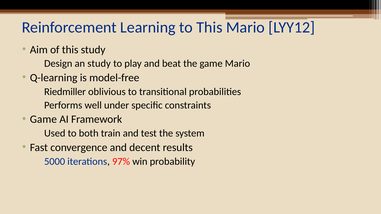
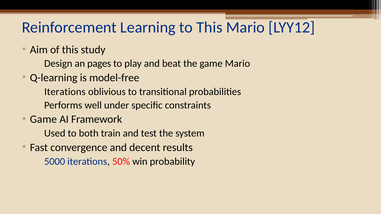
an study: study -> pages (99, 64)
Riedmiller: Riedmiller -> Iterations (65, 92)
97%: 97% -> 50% (121, 162)
